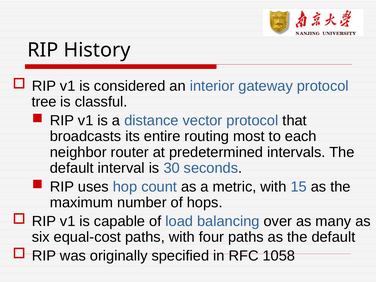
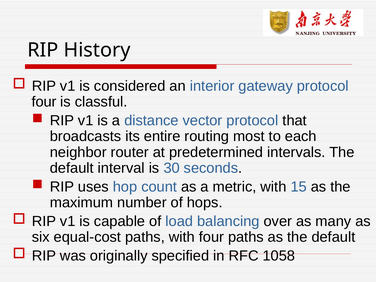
tree: tree -> four (44, 102)
